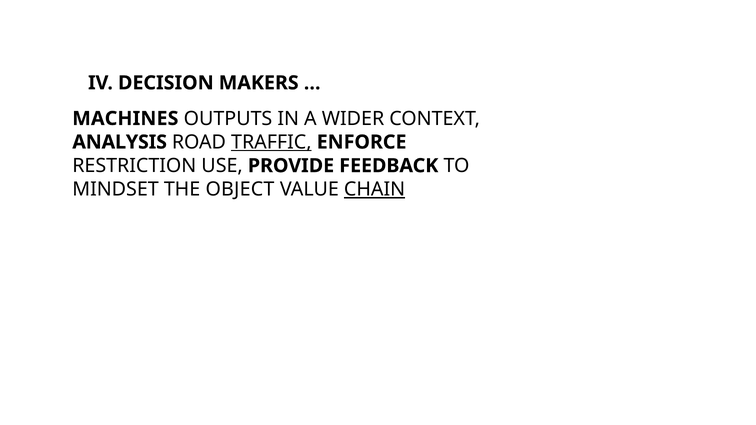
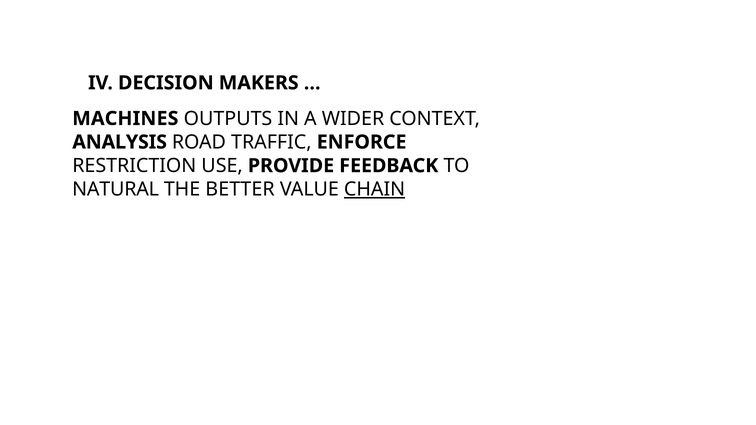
TRAFFIC underline: present -> none (271, 142)
MINDSET: MINDSET -> NATURAL (116, 189)
OBJECT: OBJECT -> BETTER (240, 189)
